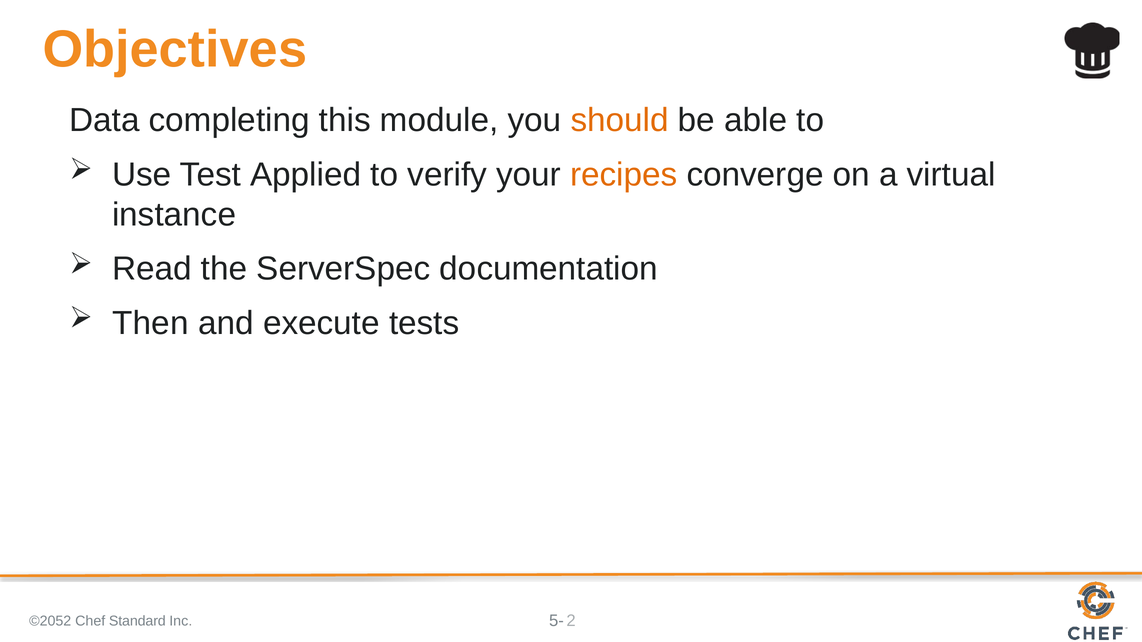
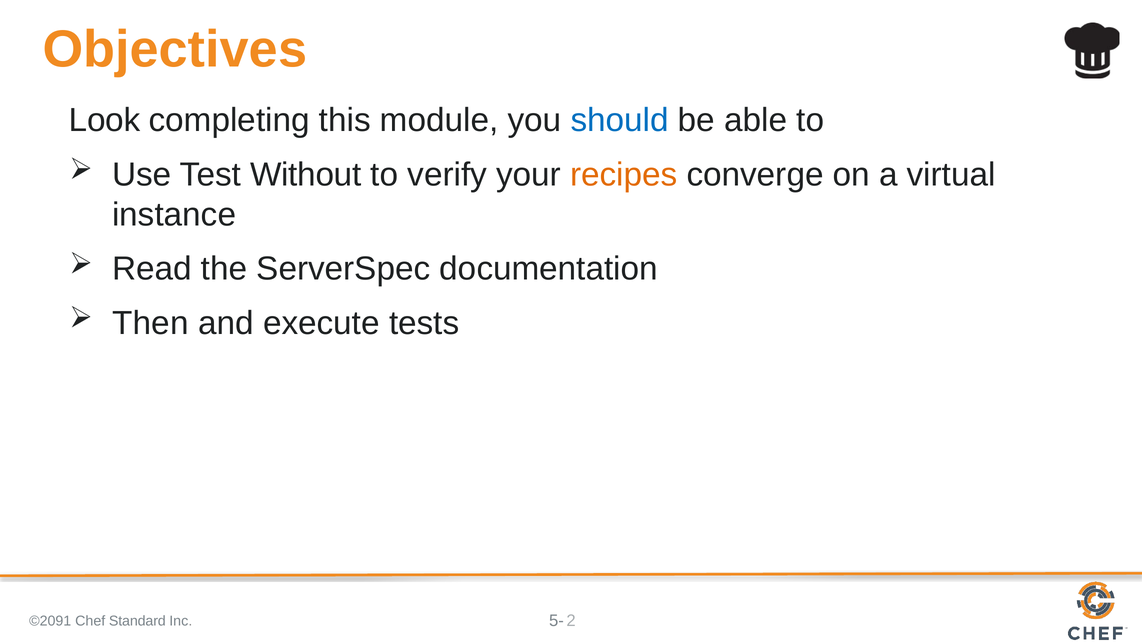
Data: Data -> Look (105, 120)
should colour: orange -> blue (620, 120)
Applied: Applied -> Without (306, 175)
©2052: ©2052 -> ©2091 (50, 622)
